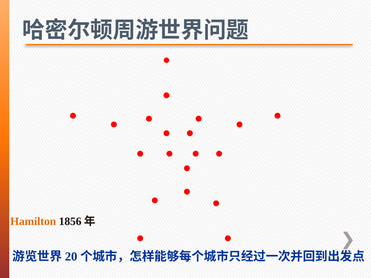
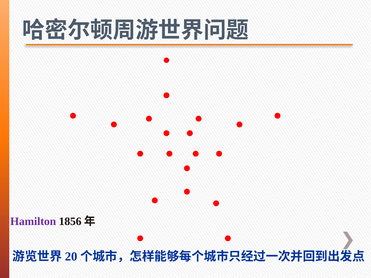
Hamilton colour: orange -> purple (33, 222)
